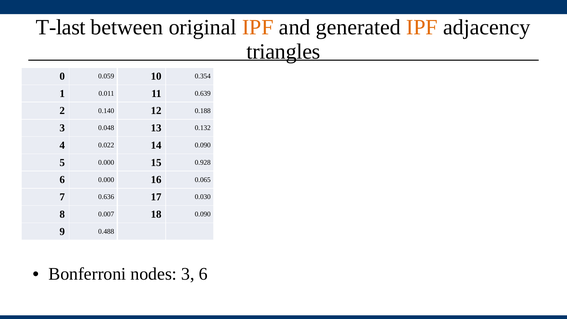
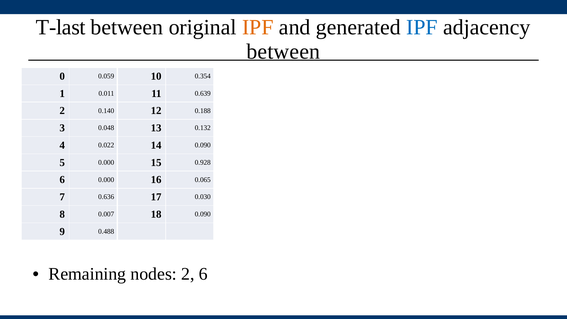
IPF colour: orange -> blue (422, 27)
triangles: triangles -> between (283, 52)
Bonferroni: Bonferroni -> Remaining (87, 274)
nodes 3: 3 -> 2 (188, 274)
